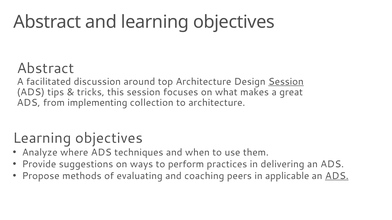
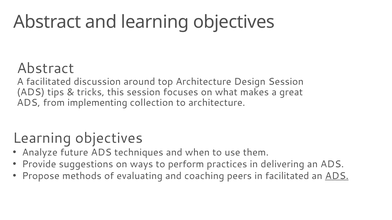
Session underline: present -> none (286, 82)
where: where -> future (74, 153)
in applicable: applicable -> facilitated (287, 176)
